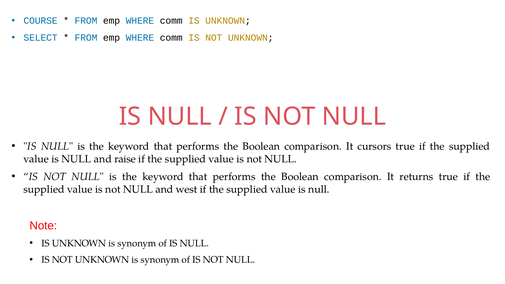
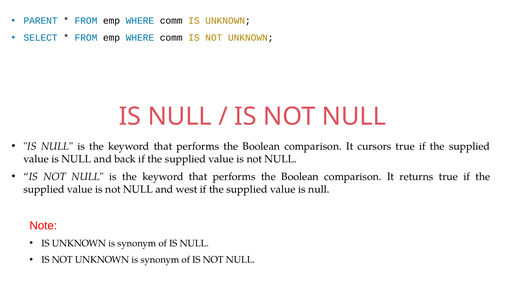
COURSE: COURSE -> PARENT (41, 21)
raise: raise -> back (125, 159)
